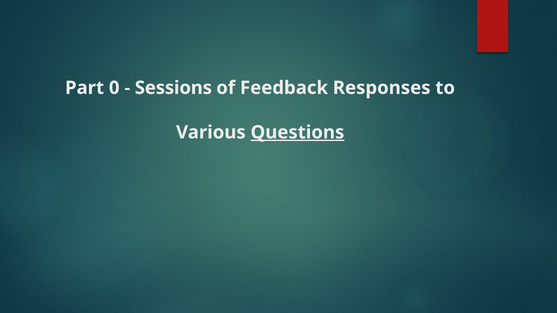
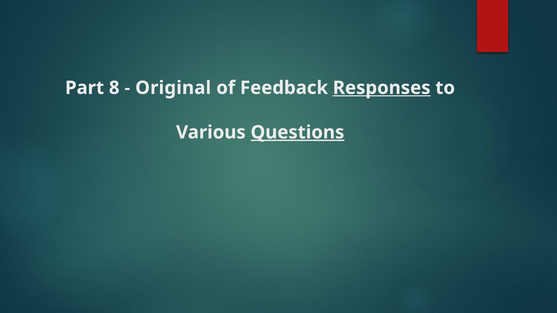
0: 0 -> 8 (114, 88)
Sessions: Sessions -> Original (173, 88)
Responses underline: none -> present (382, 88)
